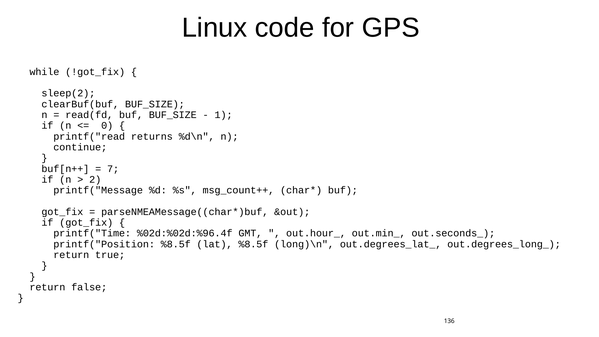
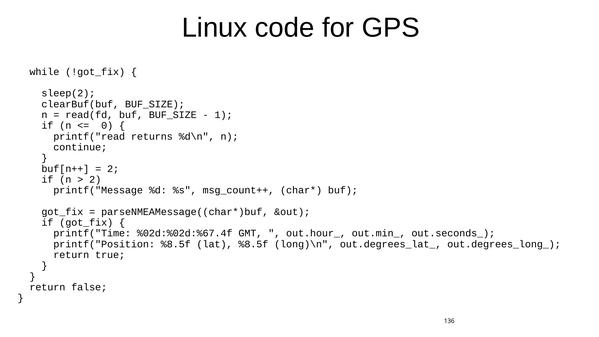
7: 7 -> 2 (113, 169)
%02d:%02d:%96.4f: %02d:%02d:%96.4f -> %02d:%02d:%67.4f (185, 233)
